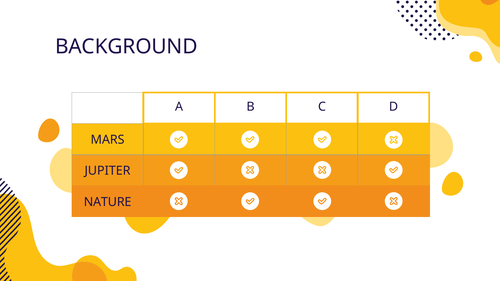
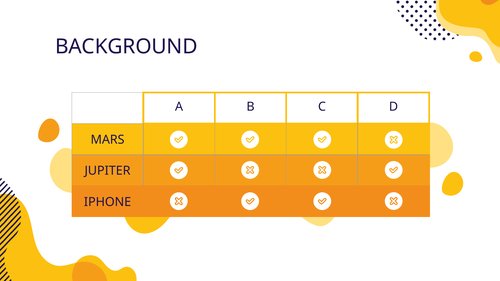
NATURE: NATURE -> IPHONE (108, 202)
